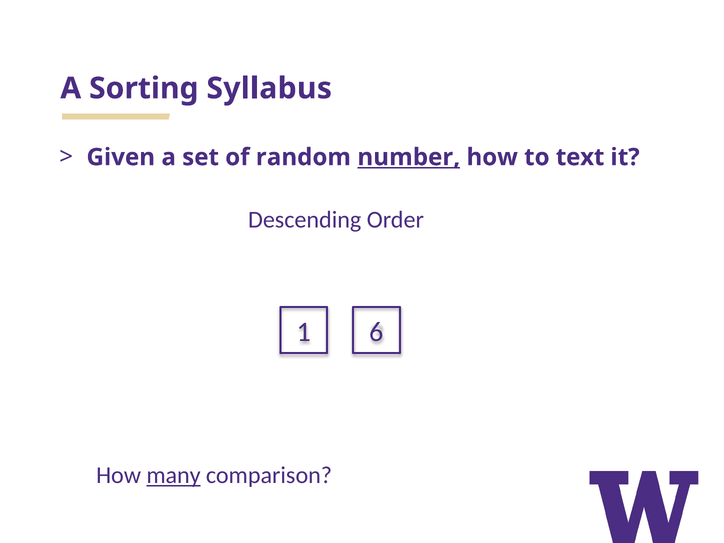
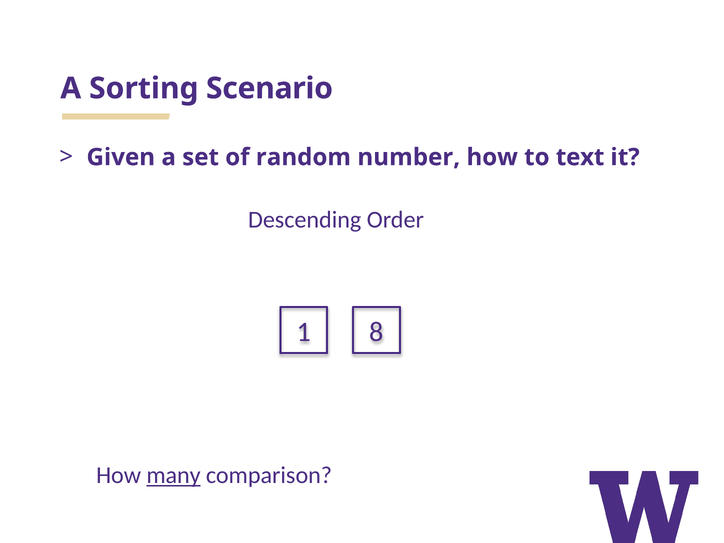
Syllabus: Syllabus -> Scenario (269, 88)
number underline: present -> none (409, 157)
6: 6 -> 8 (377, 332)
